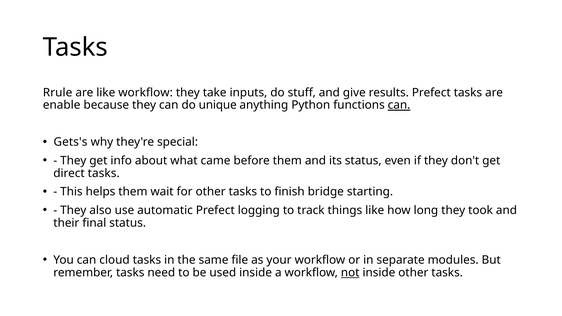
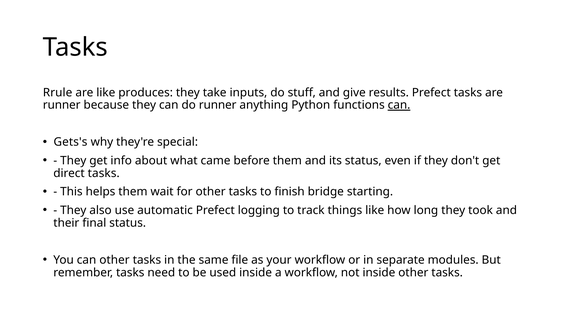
like workflow: workflow -> produces (146, 93)
enable: enable -> runner (62, 105)
do unique: unique -> runner (218, 105)
can cloud: cloud -> other (114, 260)
not underline: present -> none (350, 273)
